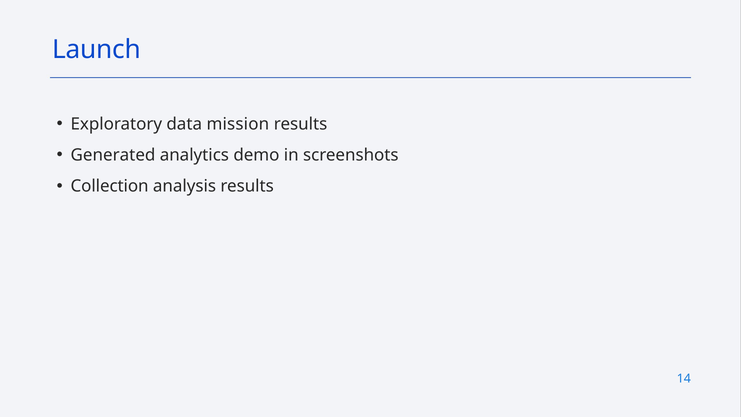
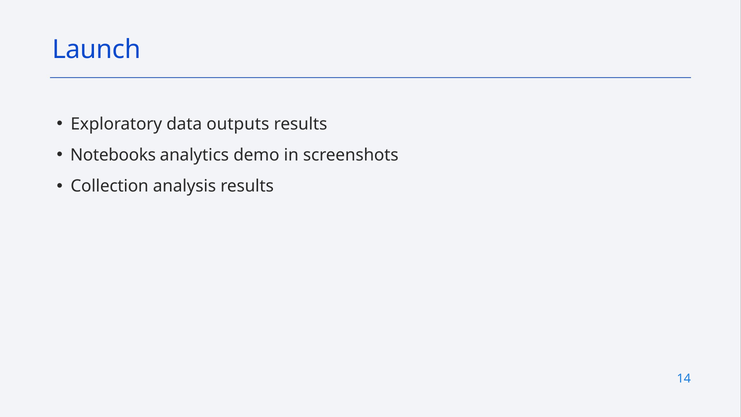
mission: mission -> outputs (238, 124)
Generated: Generated -> Notebooks (113, 155)
